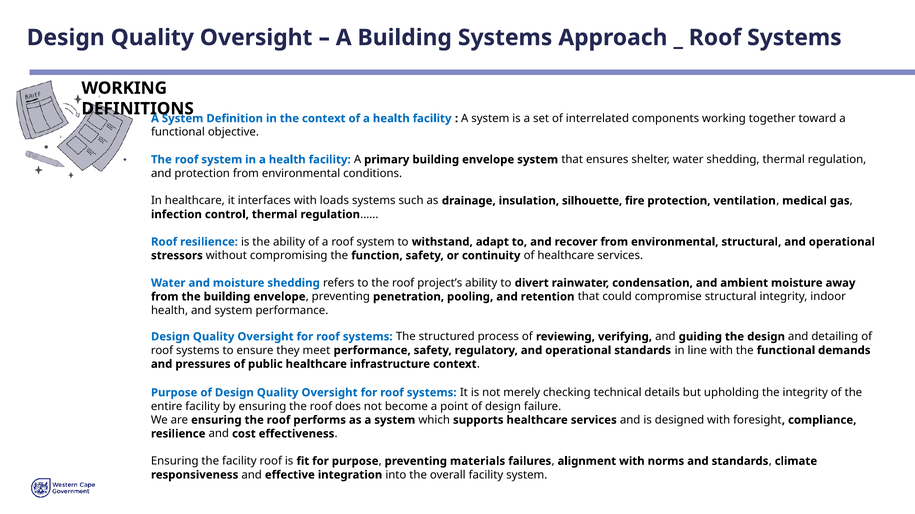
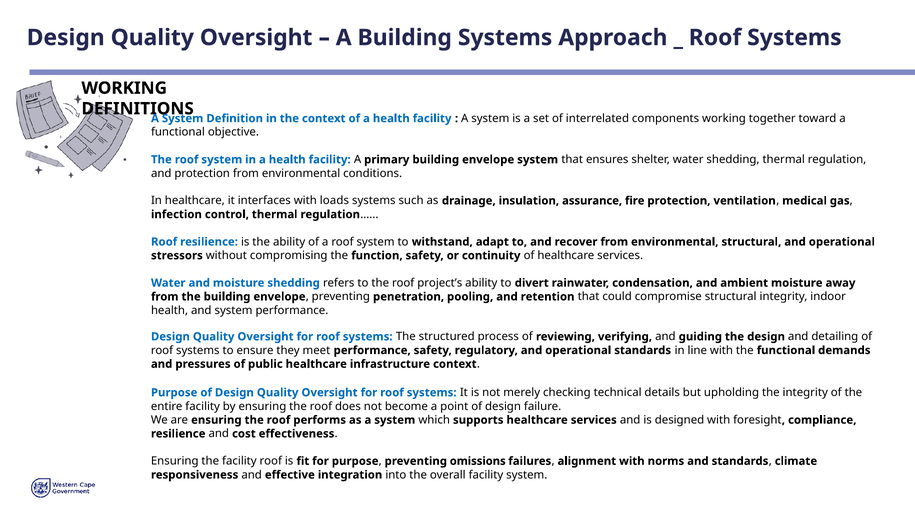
silhouette: silhouette -> assurance (592, 201)
materials: materials -> omissions (478, 462)
